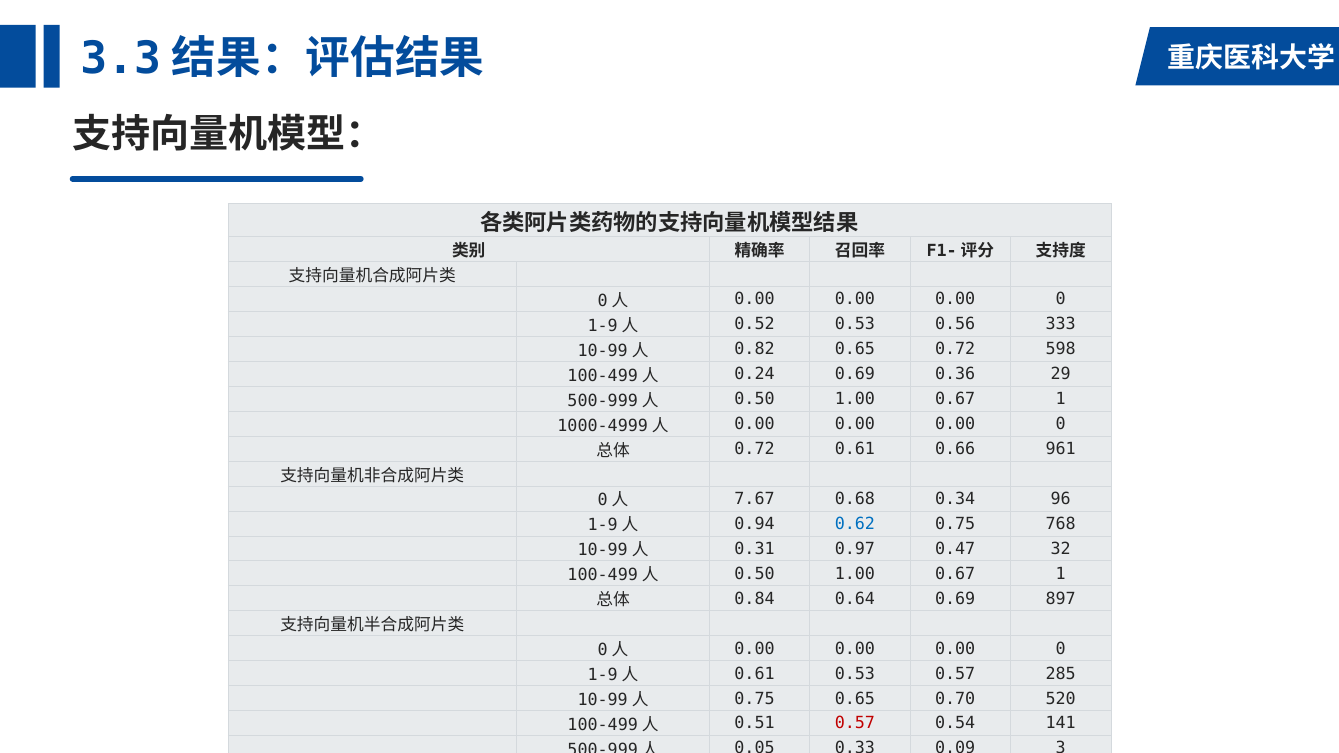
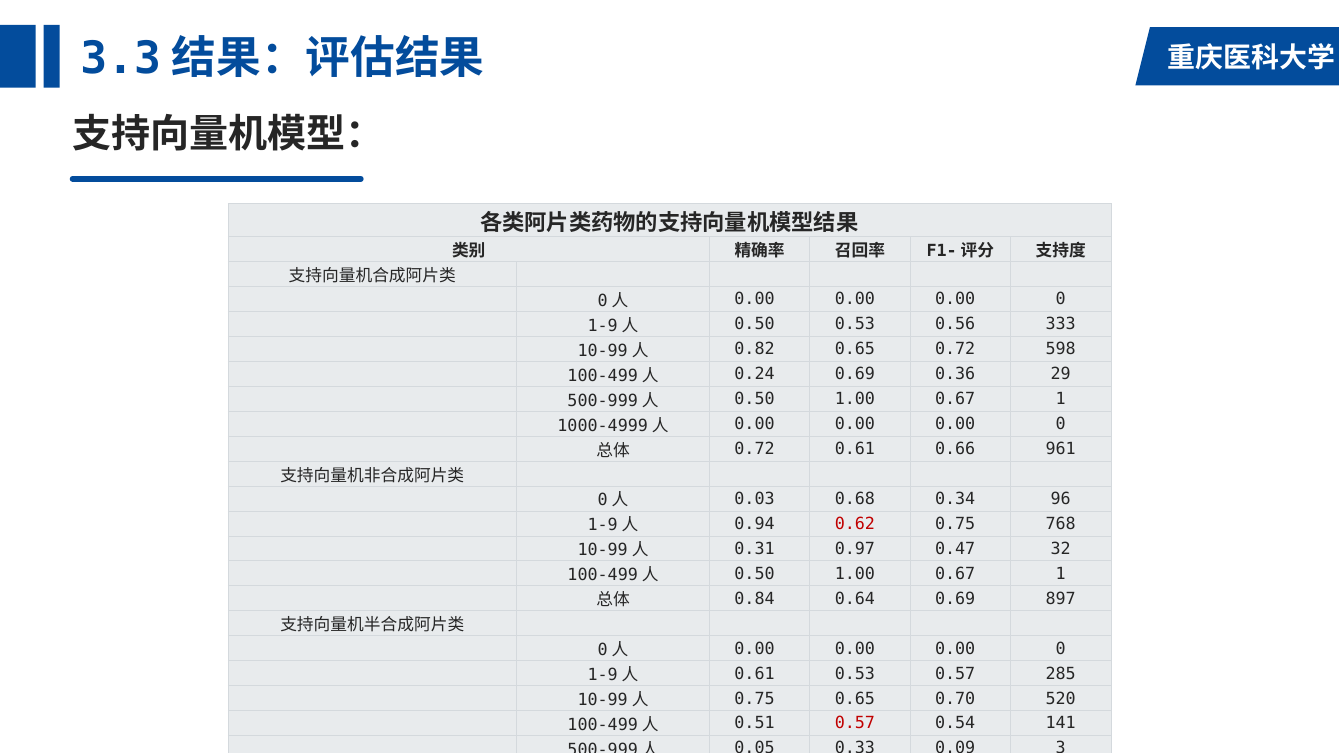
0.52: 0.52 -> 0.50 (755, 324)
7.67: 7.67 -> 0.03 (755, 499)
0.62 colour: blue -> red (855, 524)
